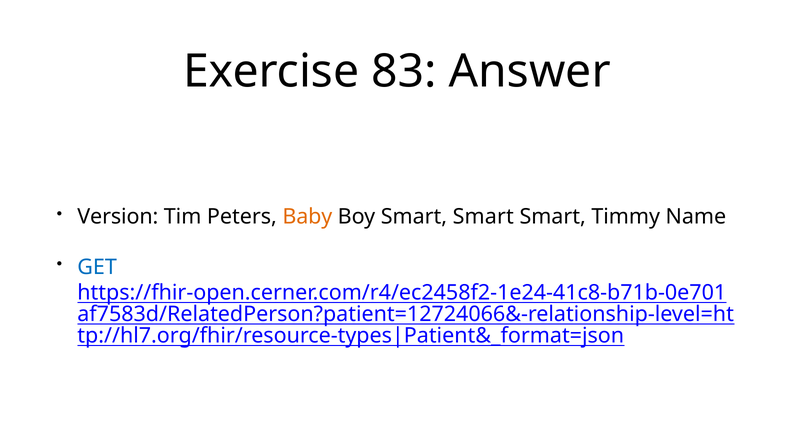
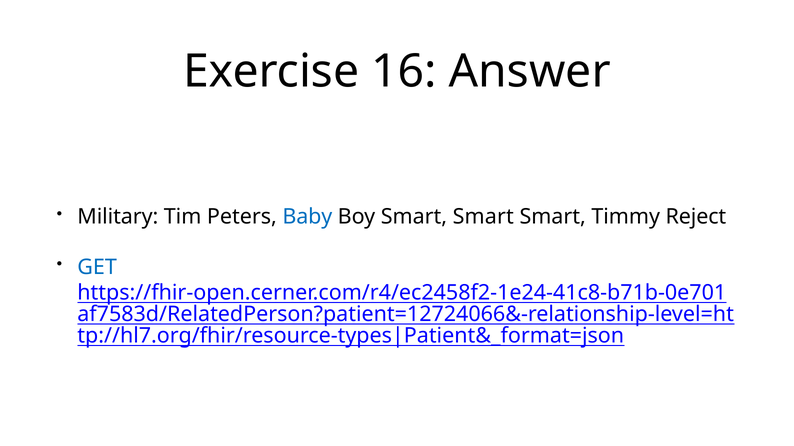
83: 83 -> 16 (404, 71)
Version: Version -> Military (118, 217)
Baby colour: orange -> blue (307, 217)
Name: Name -> Reject (696, 217)
